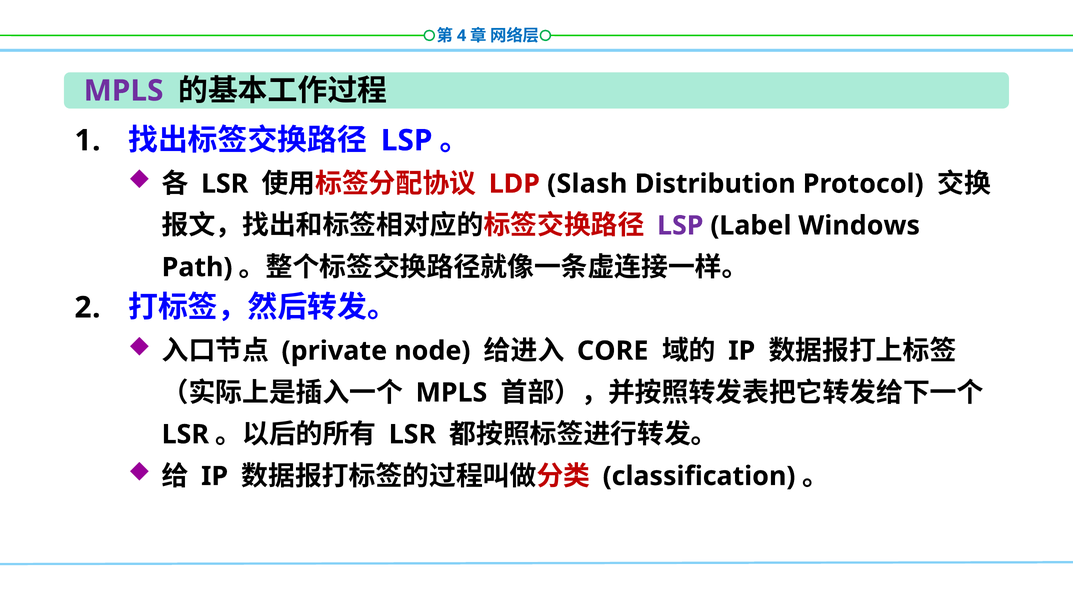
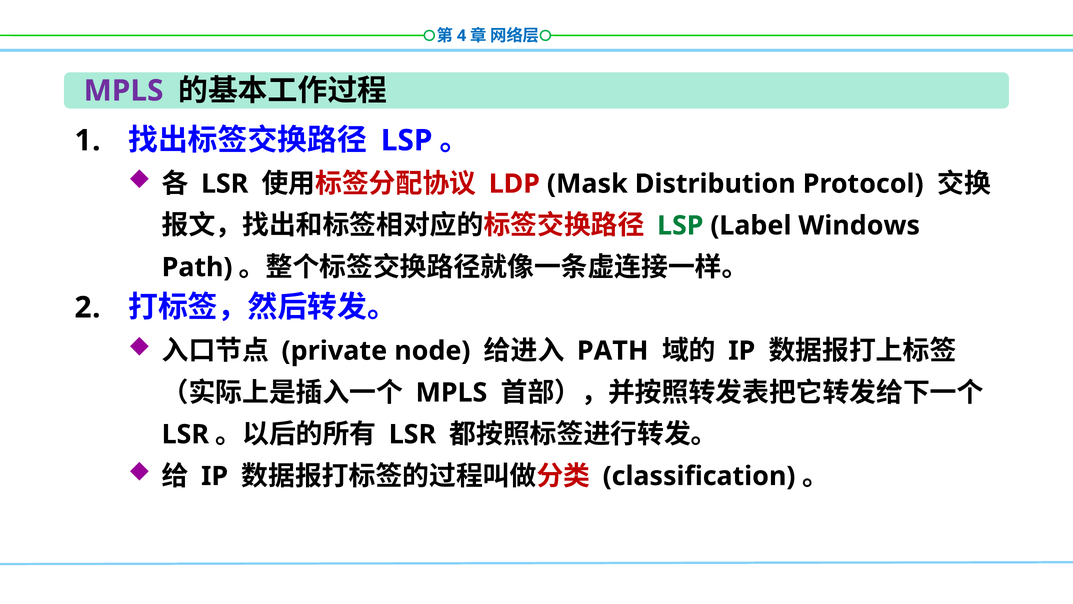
Slash: Slash -> Mask (587, 184)
LSP colour: purple -> green (680, 225)
CORE: CORE -> PATH (613, 351)
